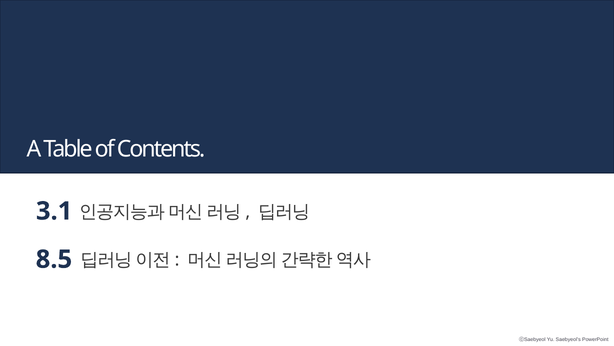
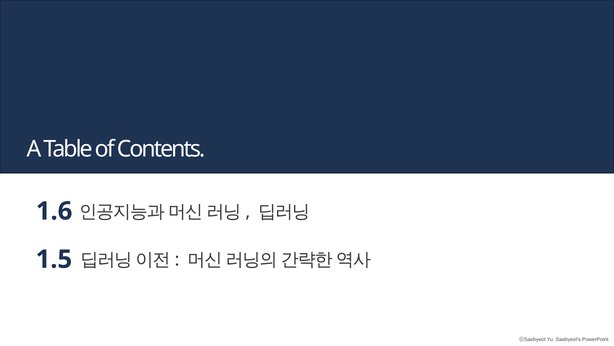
3.1: 3.1 -> 1.6 (54, 211)
8.5: 8.5 -> 1.5 (54, 259)
